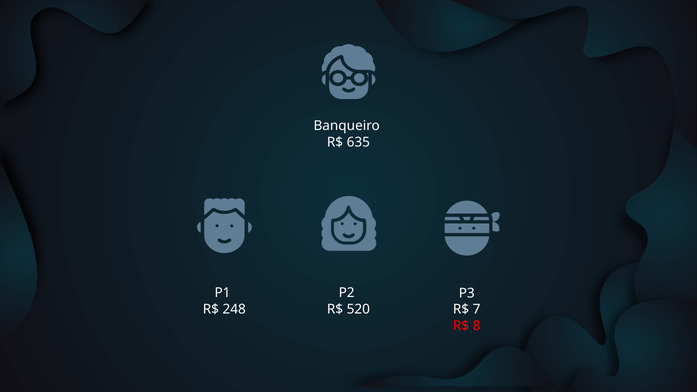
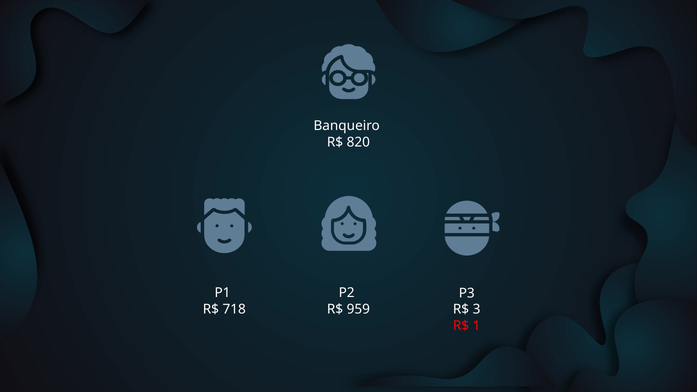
635: 635 -> 820 (358, 142)
248: 248 -> 718 (234, 309)
520: 520 -> 959 (358, 309)
7: 7 -> 3 (477, 309)
8: 8 -> 1 (477, 326)
